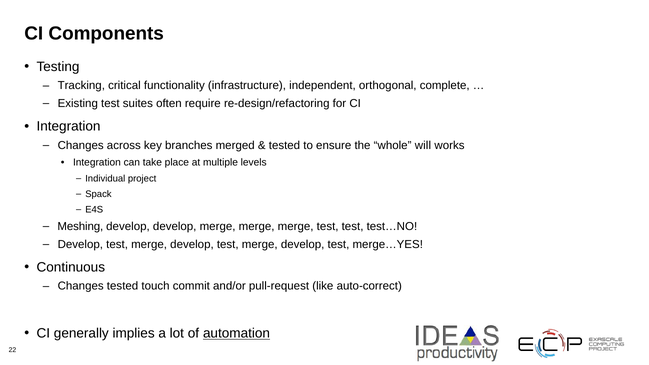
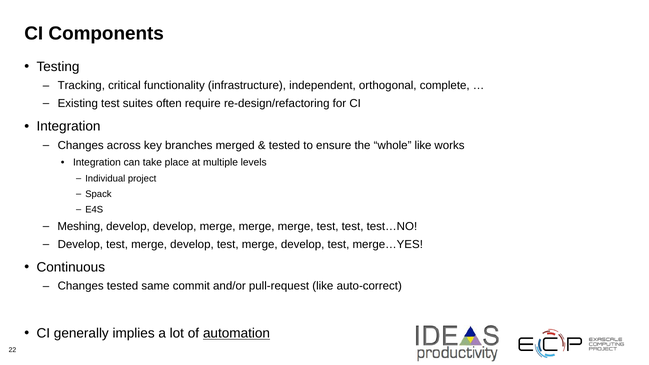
whole will: will -> like (423, 145)
touch: touch -> same (156, 286)
